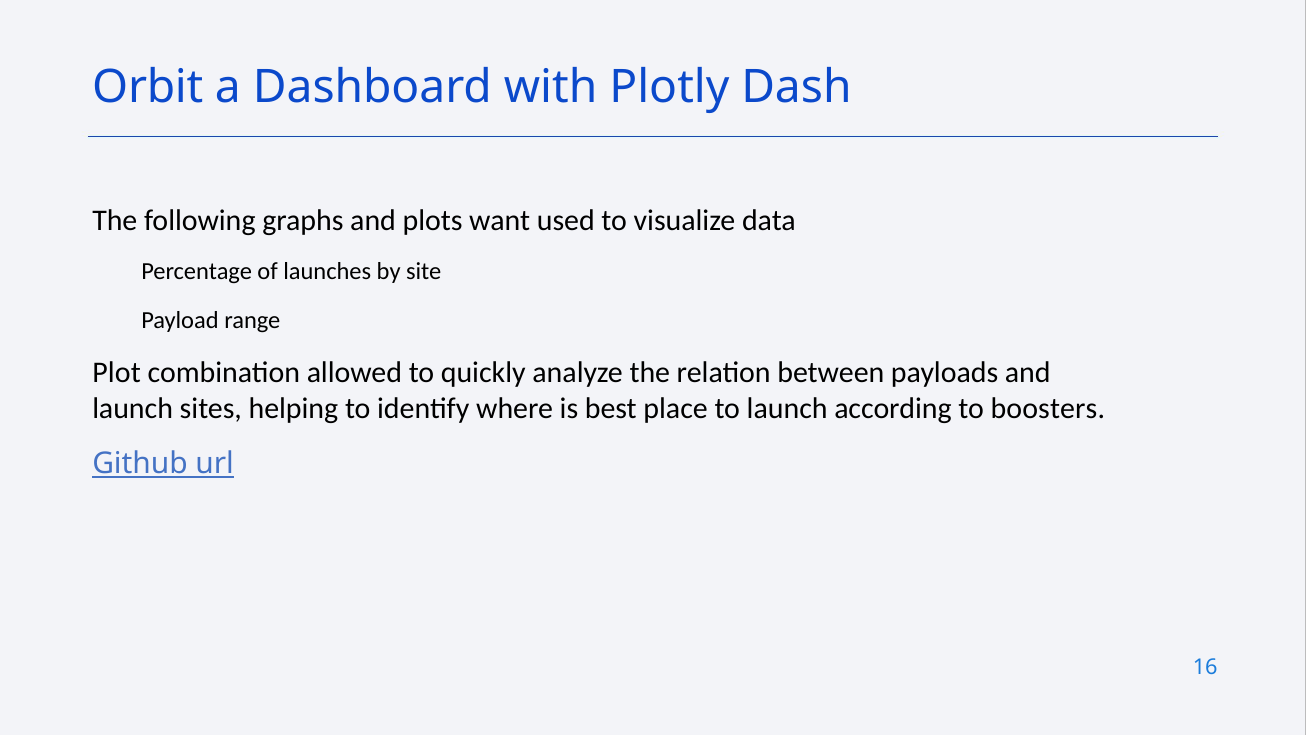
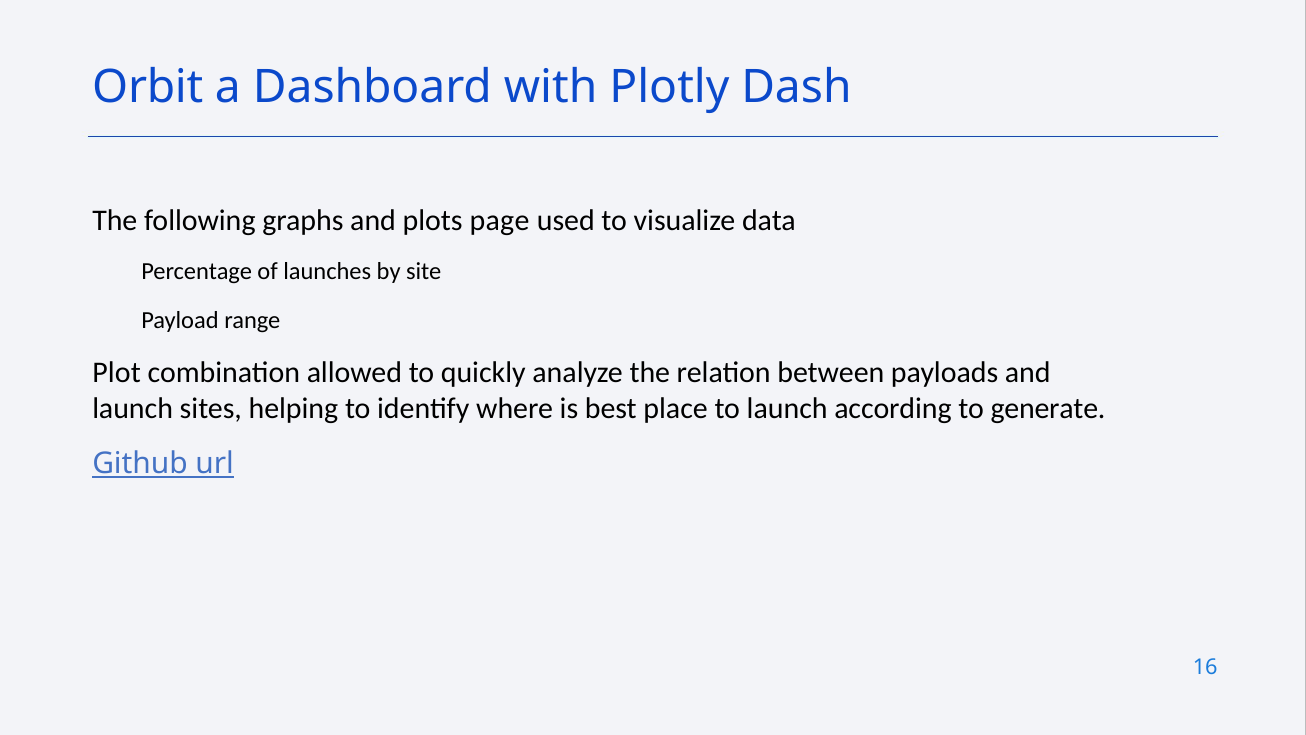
want: want -> page (500, 220)
boosters: boosters -> generate (1048, 408)
